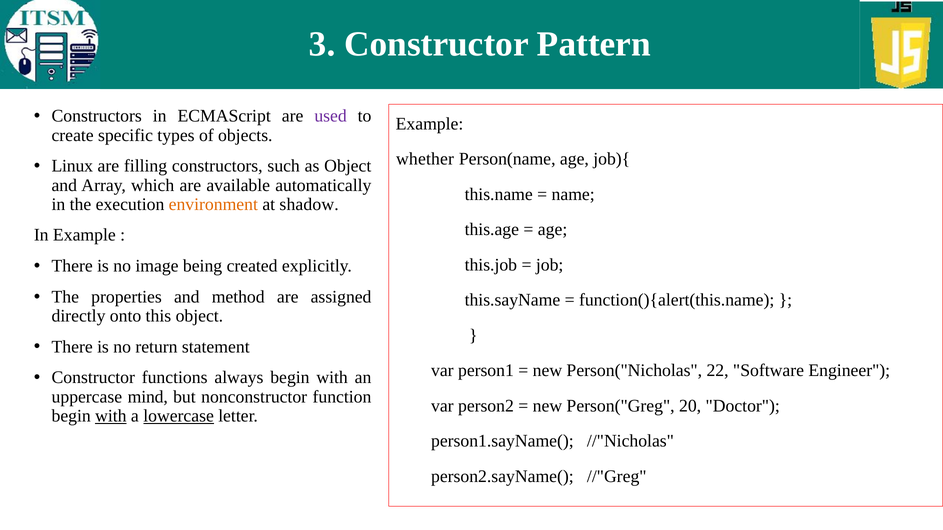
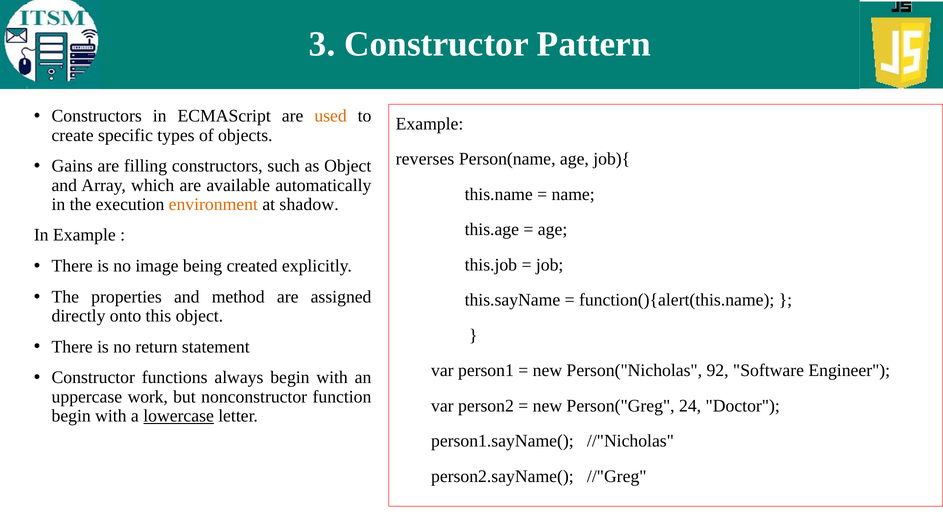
used colour: purple -> orange (331, 116)
whether: whether -> reverses (425, 159)
Linux: Linux -> Gains (72, 166)
22: 22 -> 92 (718, 371)
mind: mind -> work (148, 397)
20: 20 -> 24 (690, 406)
with underline: present -> none (111, 416)
